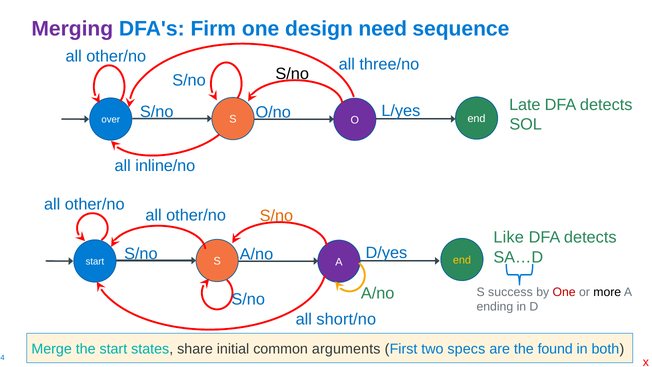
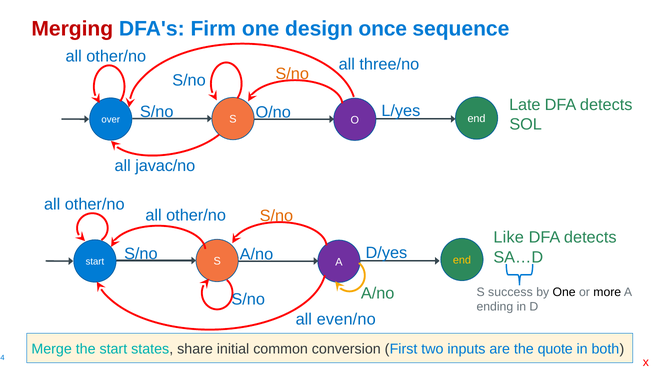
Merging colour: purple -> red (72, 29)
need: need -> once (383, 29)
S/no colour: black -> orange (292, 74)
inline/no: inline/no -> javac/no (165, 166)
One colour: red -> black (564, 292)
short/no: short/no -> even/no (346, 319)
arguments: arguments -> conversion (346, 349)
specs: specs -> inputs (466, 349)
found: found -> quote (555, 349)
